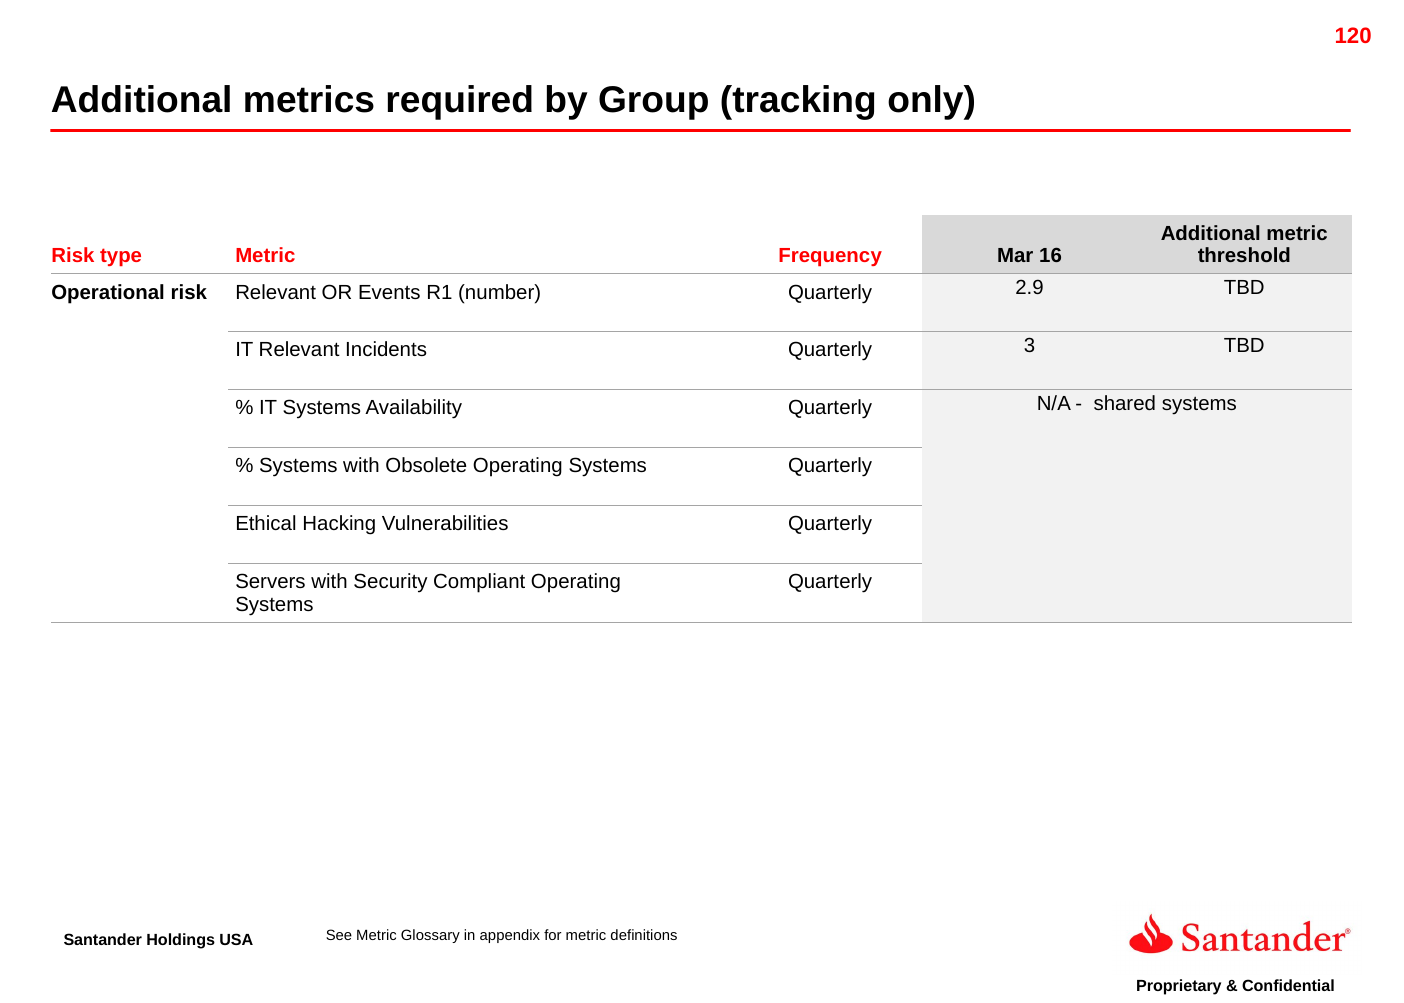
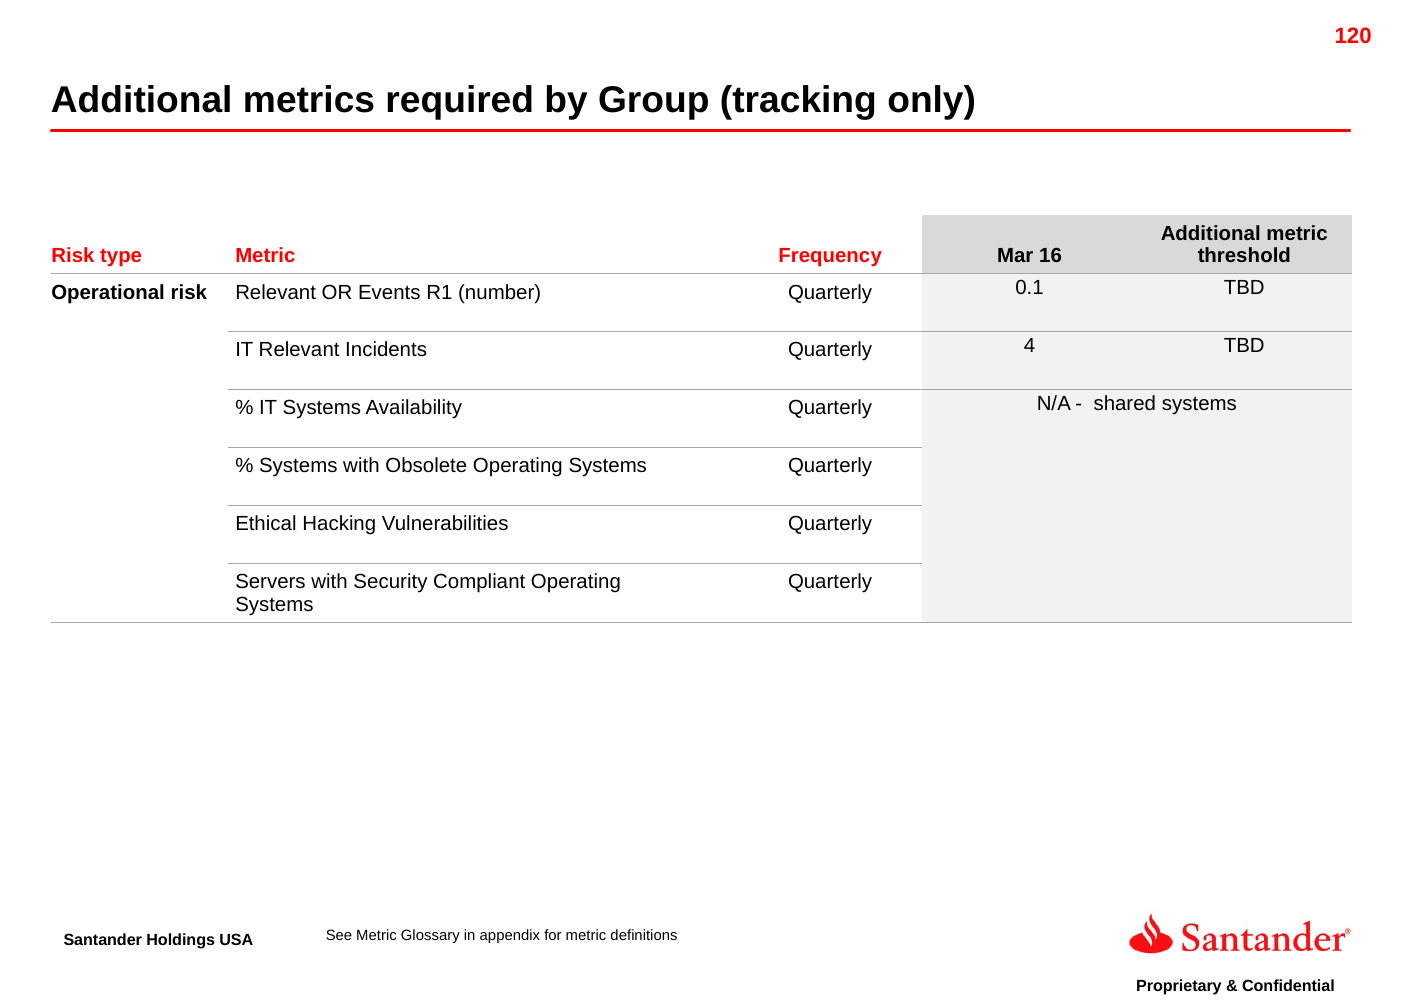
2.9: 2.9 -> 0.1 (1030, 288)
3: 3 -> 4 (1030, 346)
